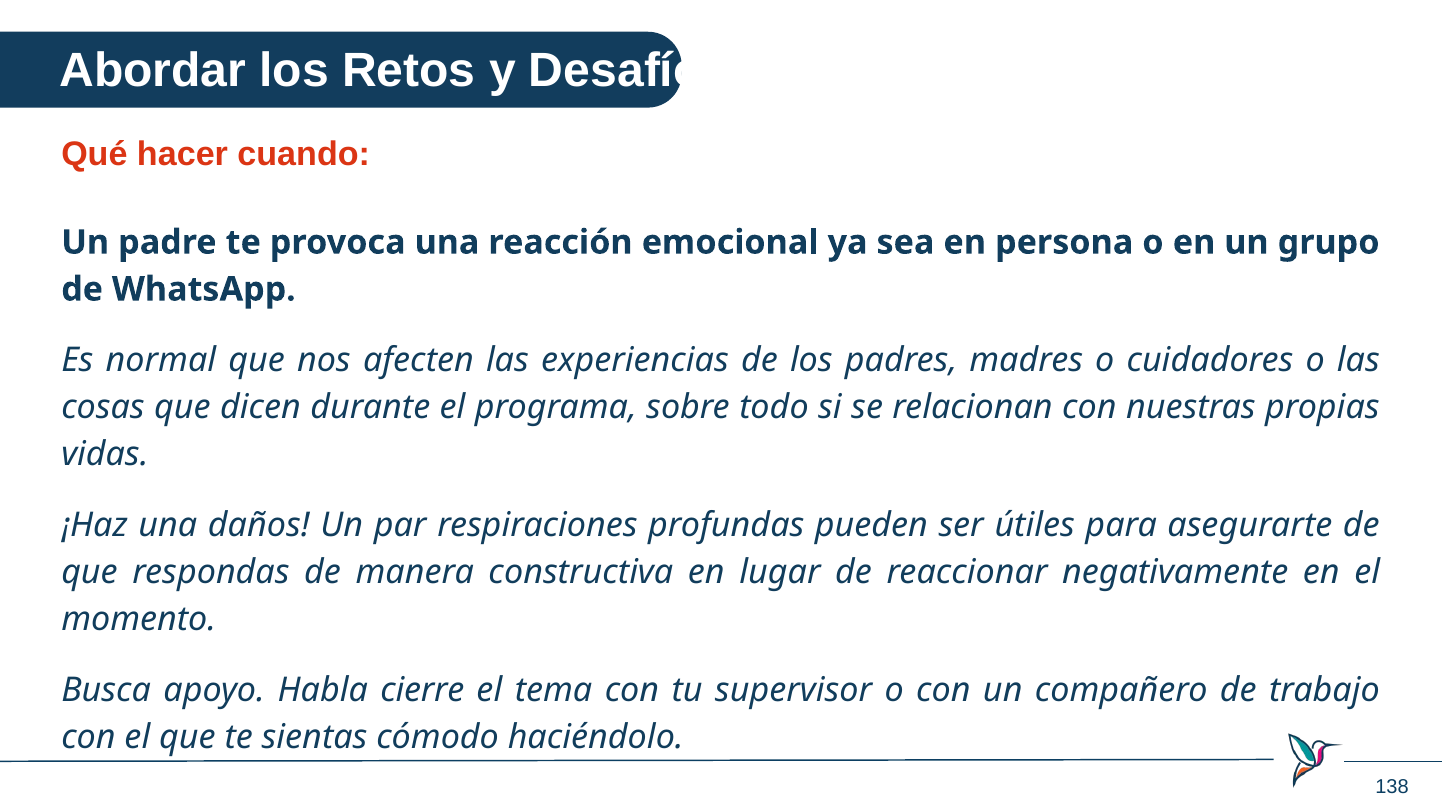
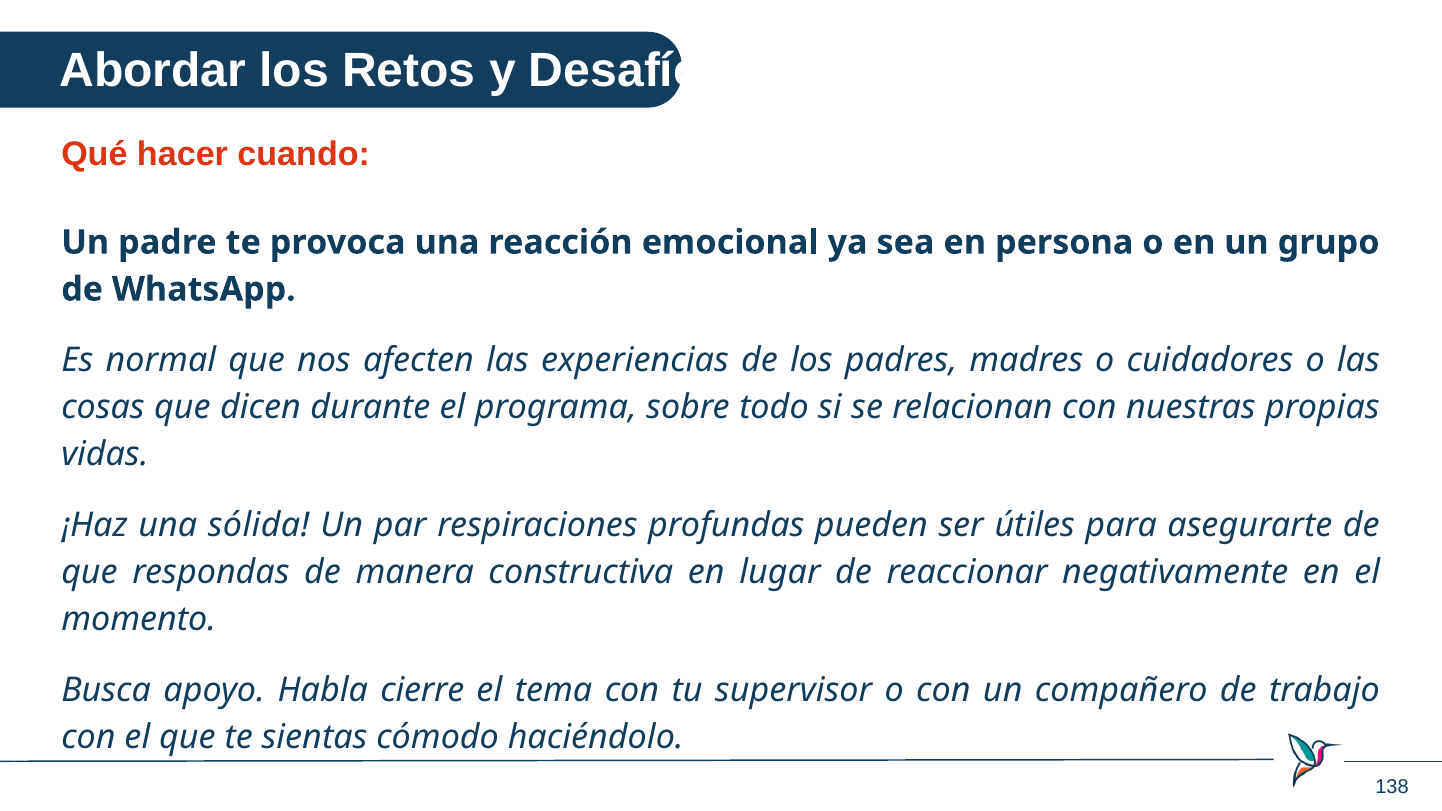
daños: daños -> sólida (259, 525)
